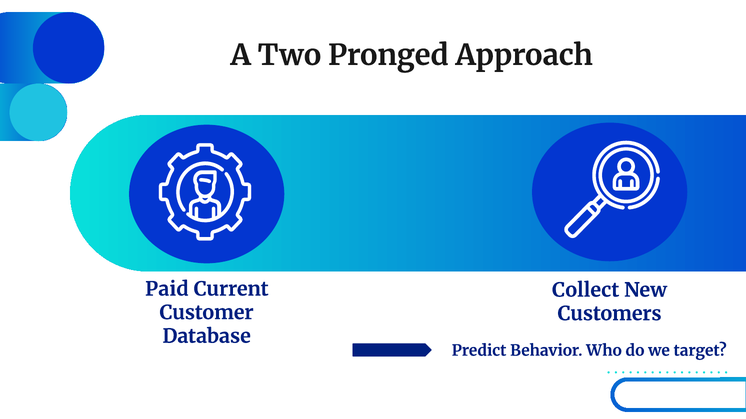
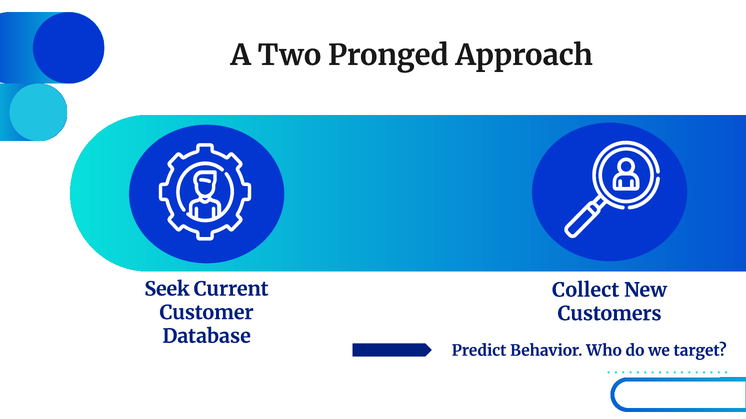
Paid: Paid -> Seek (167, 290)
